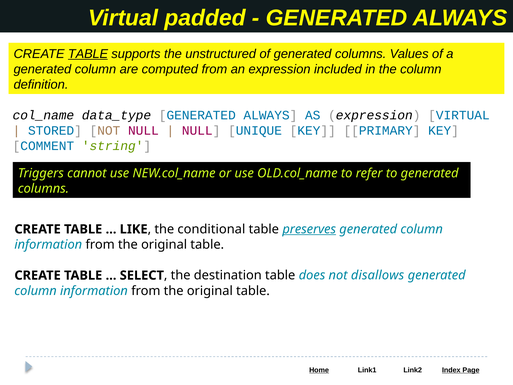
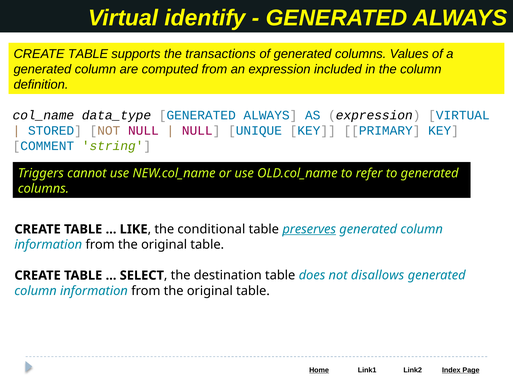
padded: padded -> identify (205, 18)
TABLE underline: present -> none (88, 54)
unstructured: unstructured -> transactions (221, 54)
